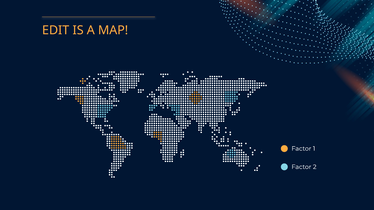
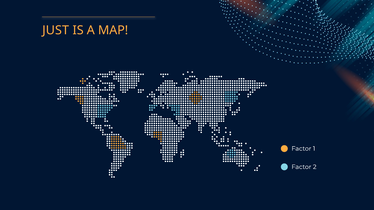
EDIT: EDIT -> JUST (56, 30)
